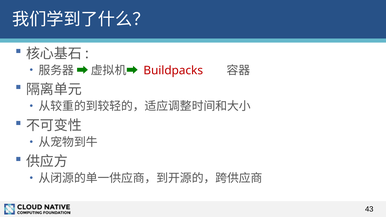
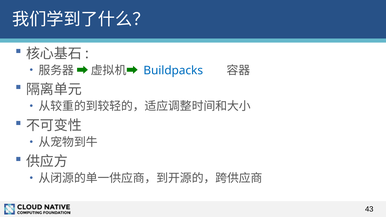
Buildpacks colour: red -> blue (173, 70)
